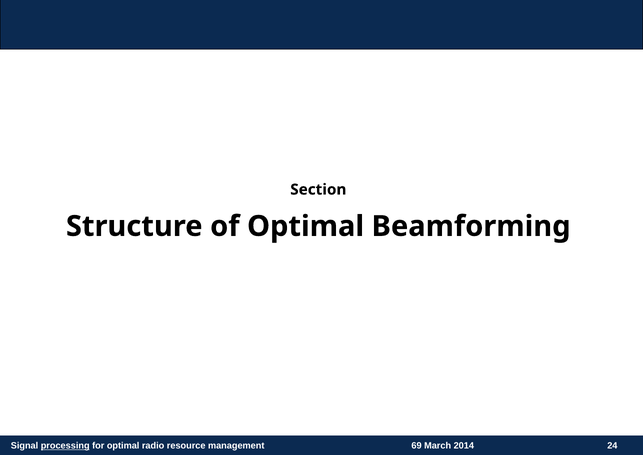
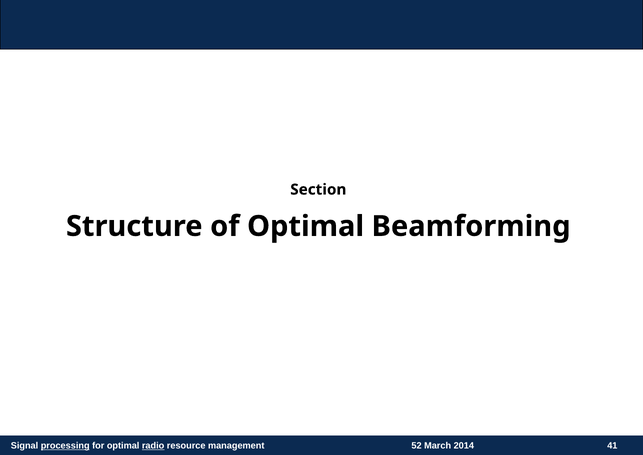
radio underline: none -> present (153, 445)
69: 69 -> 52 (417, 445)
24: 24 -> 41 (612, 445)
